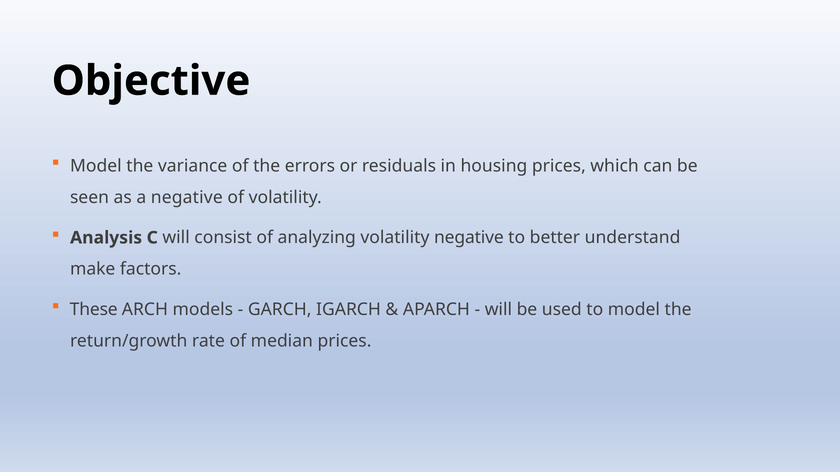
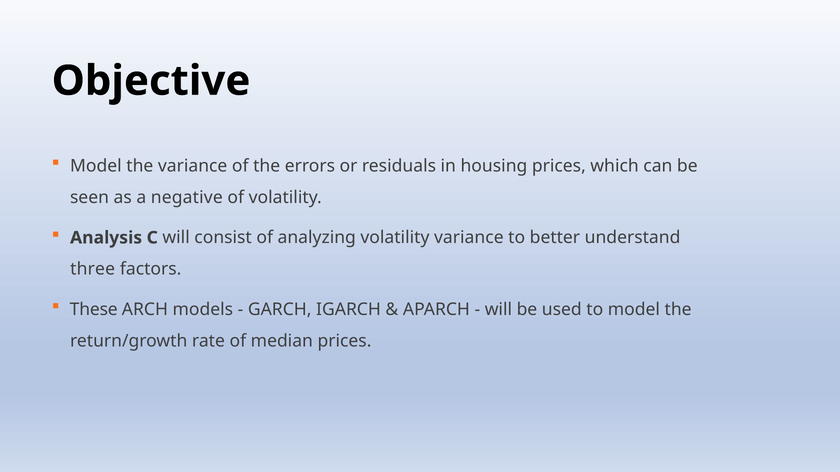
volatility negative: negative -> variance (469, 238)
make: make -> three (93, 269)
